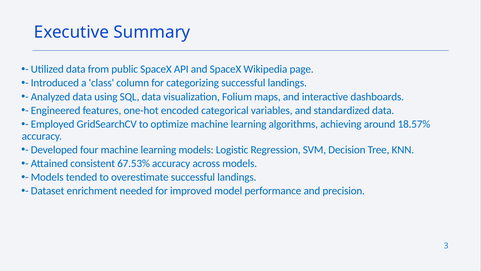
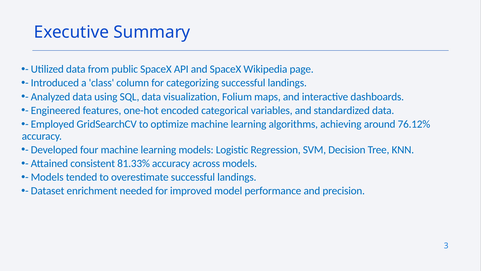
18.57%: 18.57% -> 76.12% (414, 124)
67.53%: 67.53% -> 81.33% (134, 163)
